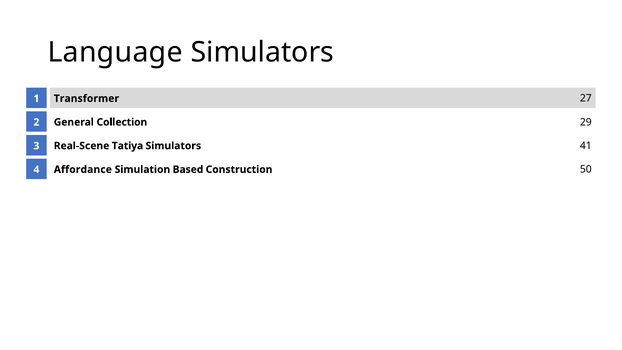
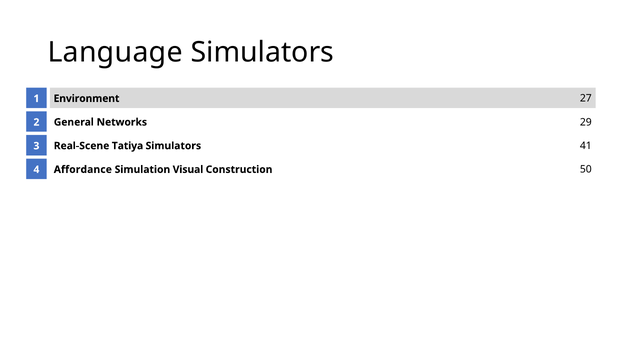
Transformer: Transformer -> Environment (87, 98)
Collection: Collection -> Networks (122, 122)
Based: Based -> Visual (188, 169)
